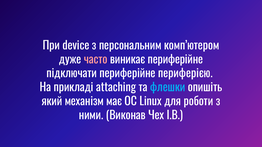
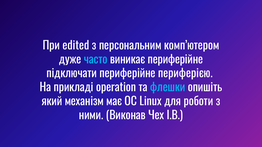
device: device -> edited (76, 46)
часто colour: pink -> light blue (96, 60)
attaching: attaching -> operation (116, 88)
